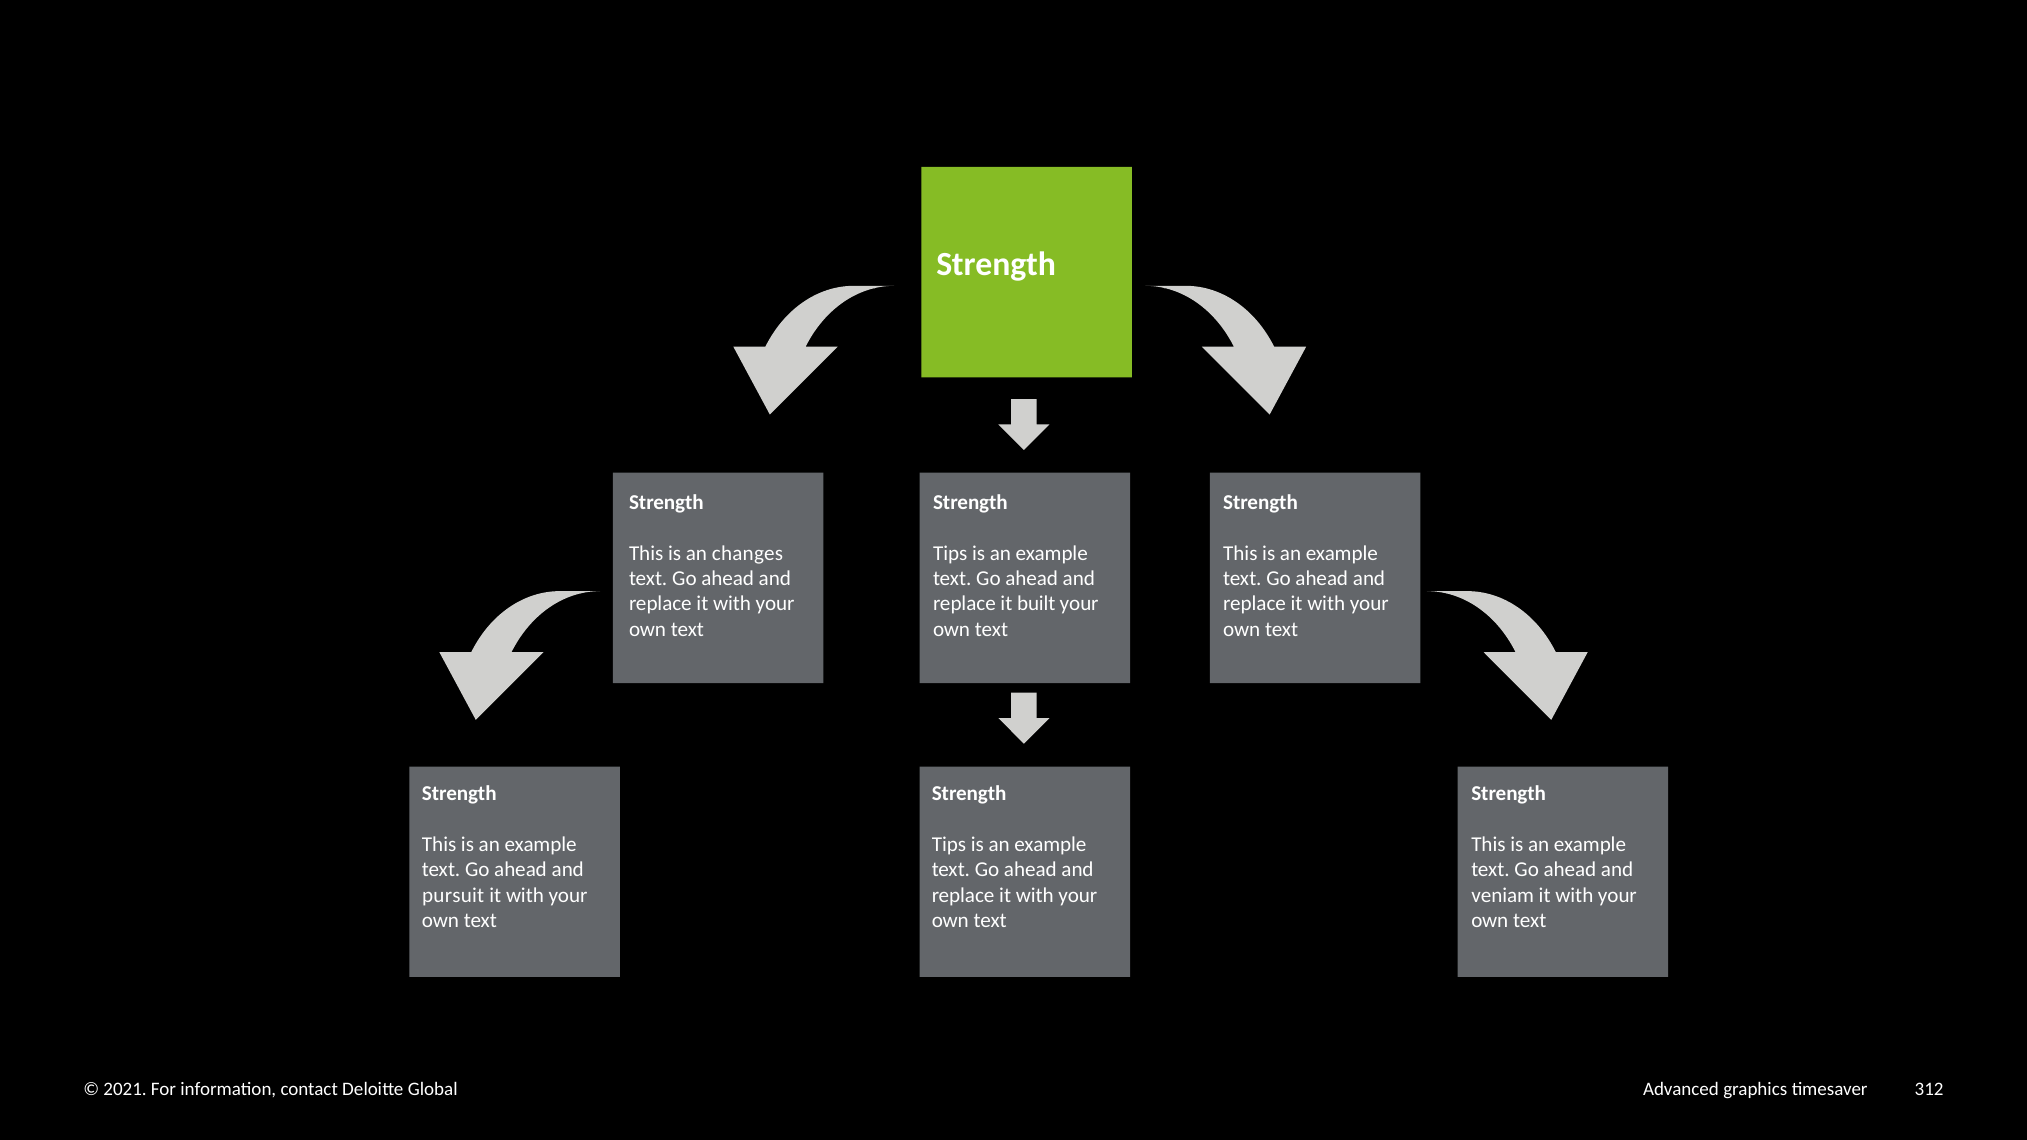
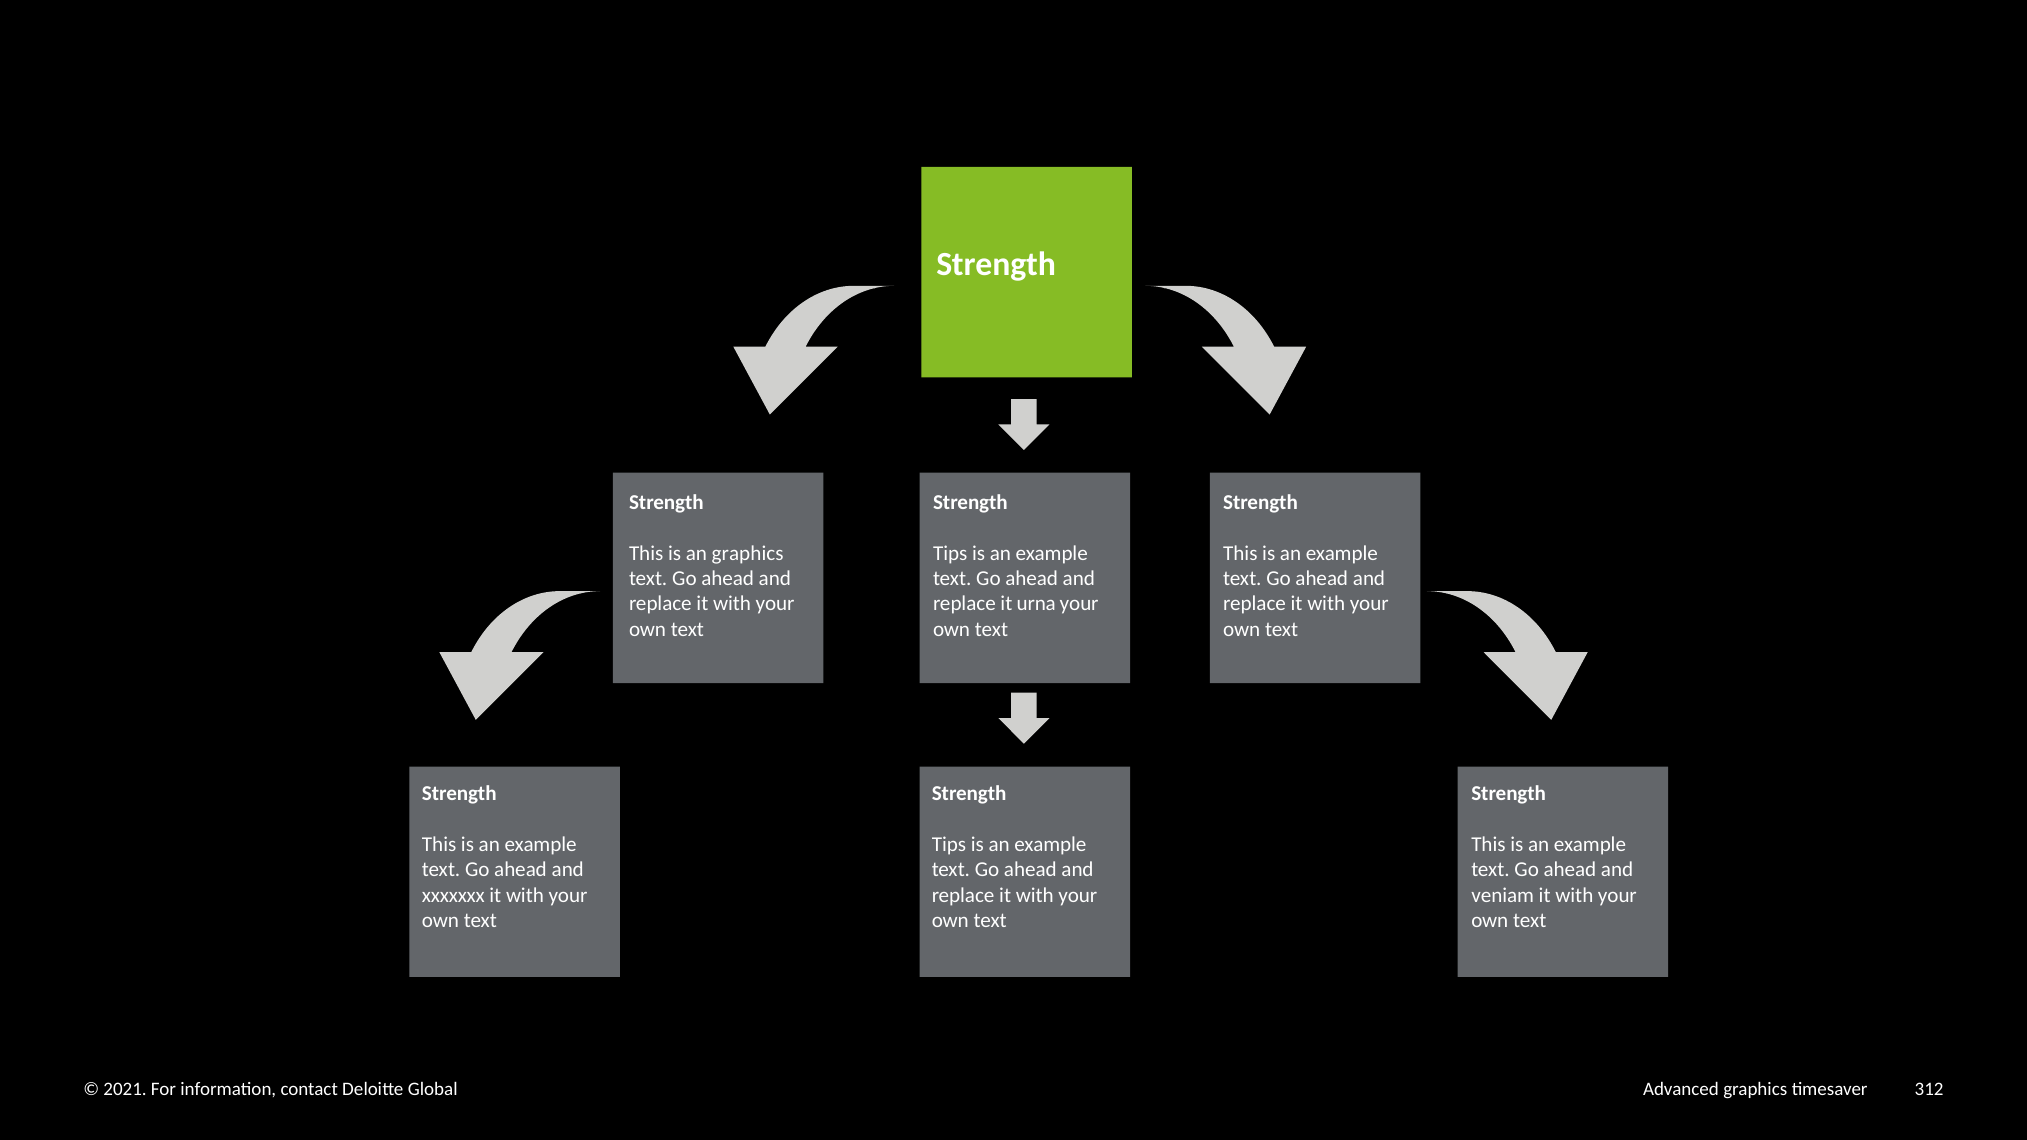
an changes: changes -> graphics (748, 553)
built: built -> urna (1036, 604)
pursuit: pursuit -> xxxxxxx (453, 895)
